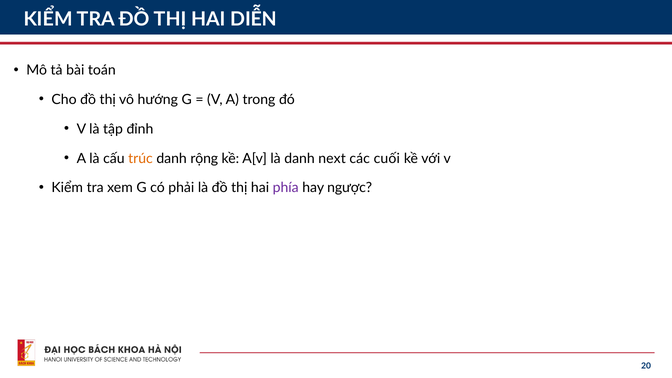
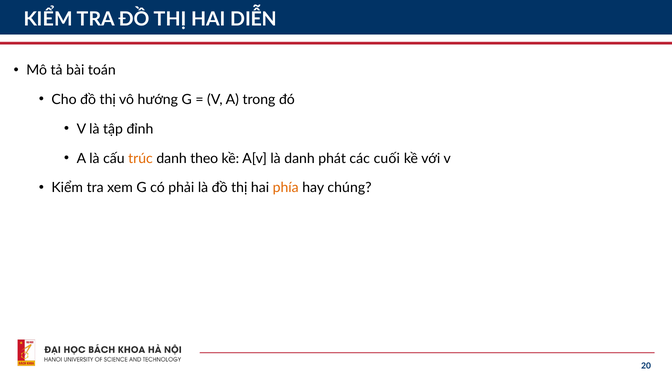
rộng: rộng -> theo (204, 158)
next: next -> phát (332, 158)
phía colour: purple -> orange (286, 188)
ngược: ngược -> chúng (350, 188)
